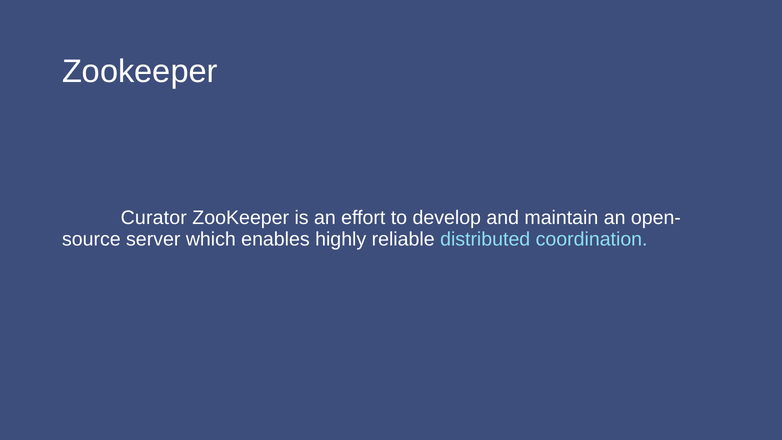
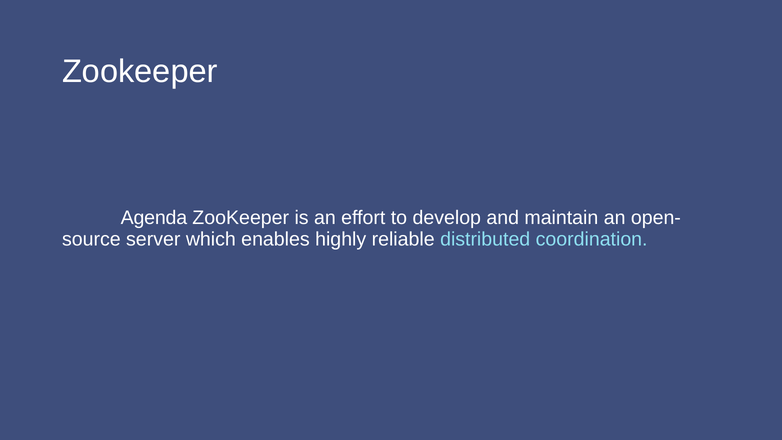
Curator: Curator -> Agenda (154, 218)
